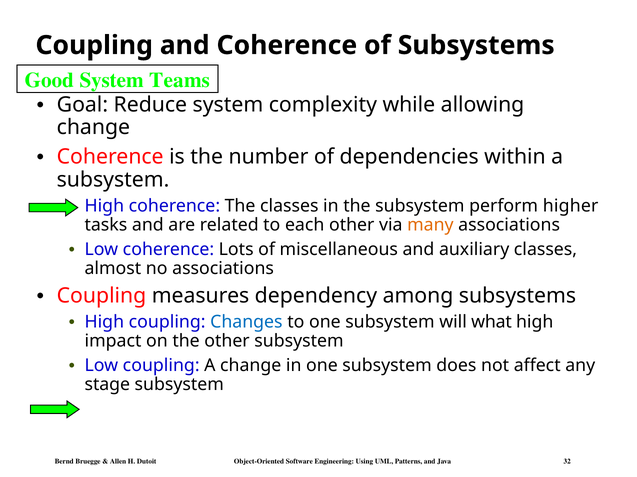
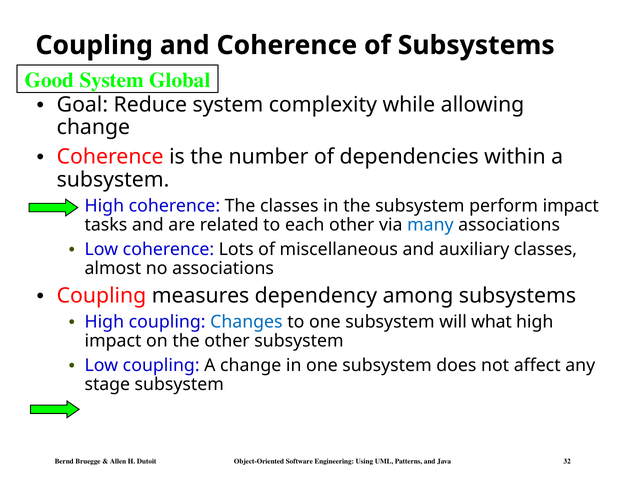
Teams: Teams -> Global (180, 80)
perform higher: higher -> impact (571, 206)
many colour: orange -> blue (430, 225)
